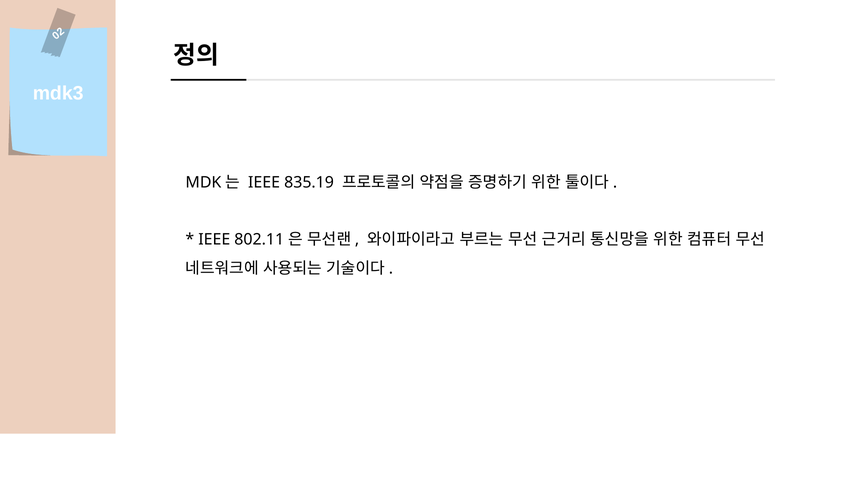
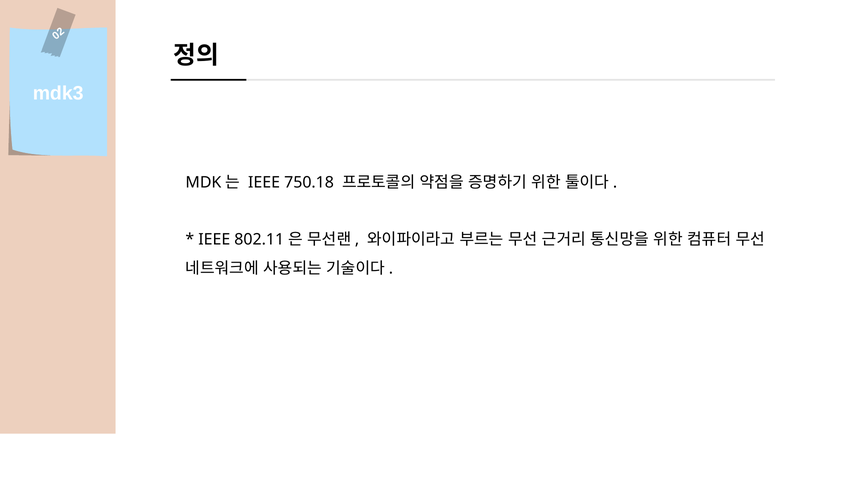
835.19: 835.19 -> 750.18 (309, 182)
